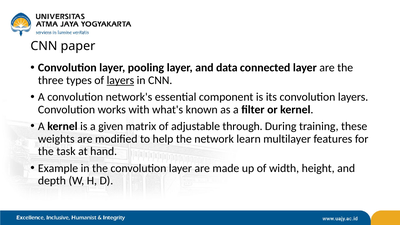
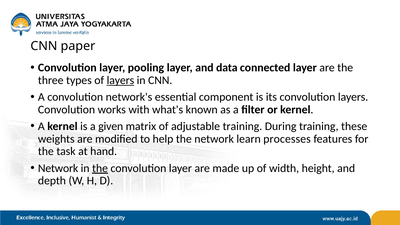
adjustable through: through -> training (242, 126)
multilayer: multilayer -> processes (287, 139)
Example: Example -> Network (58, 168)
the underline: none -> present (100, 168)
